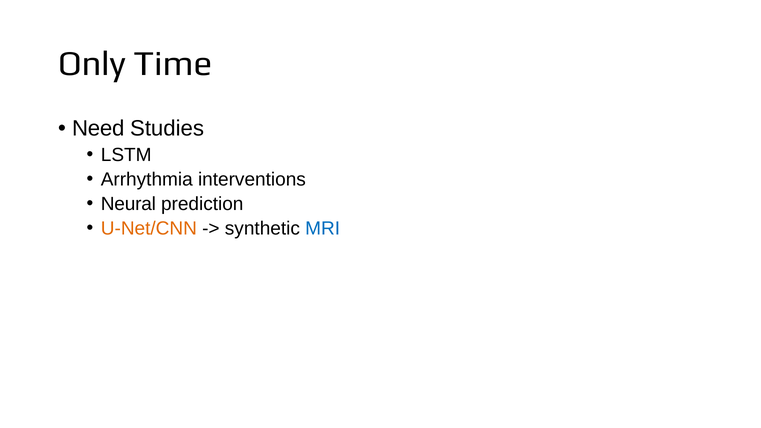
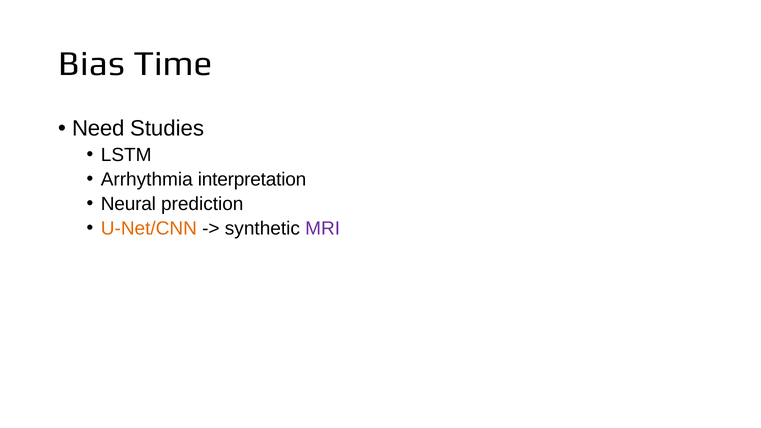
Only: Only -> Bias (92, 64)
interventions: interventions -> interpretation (252, 179)
MRI colour: blue -> purple (323, 228)
